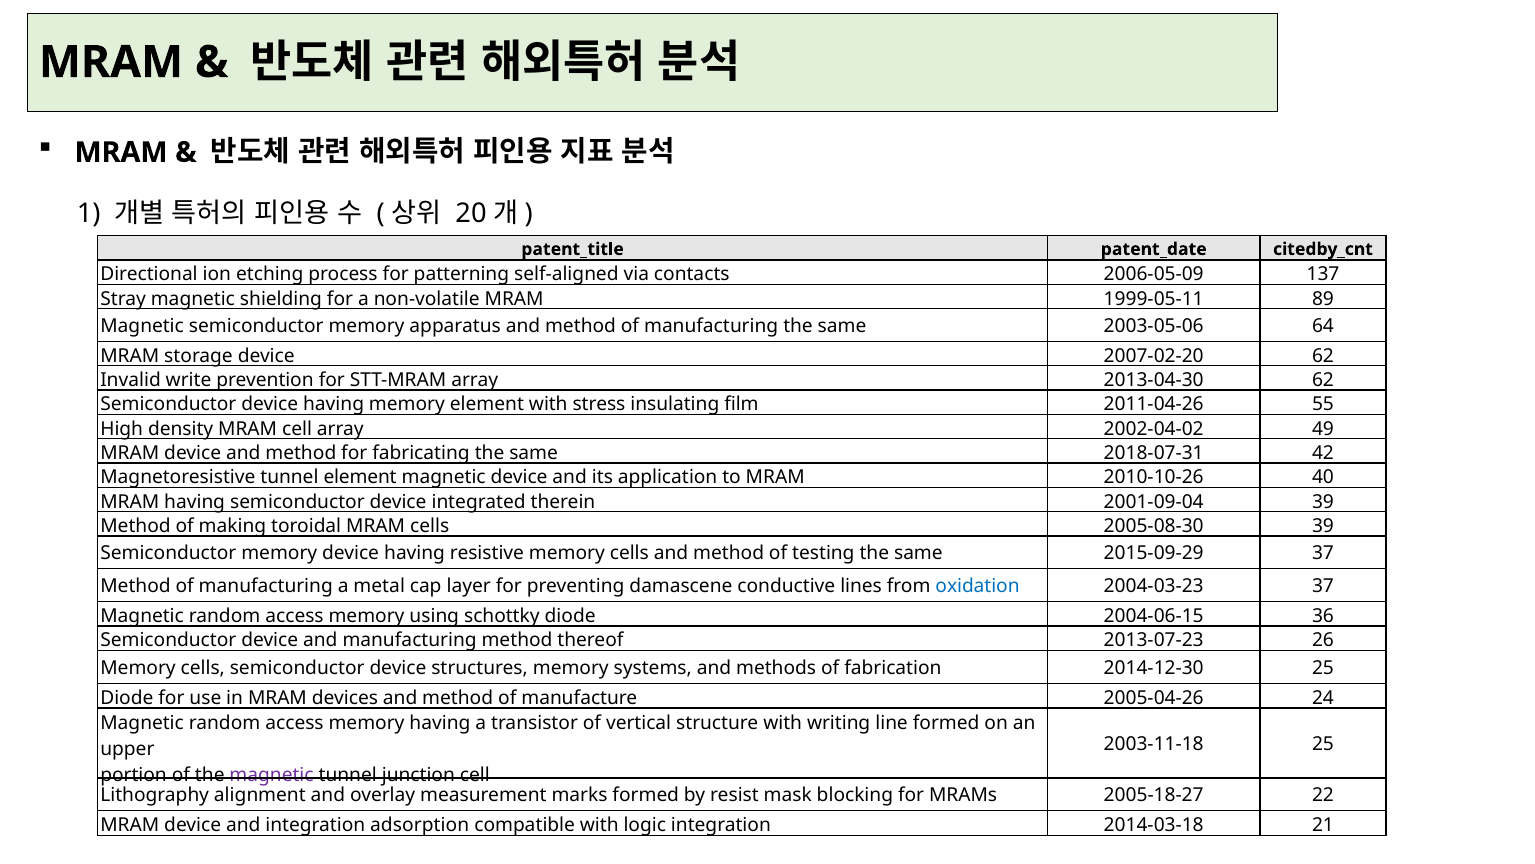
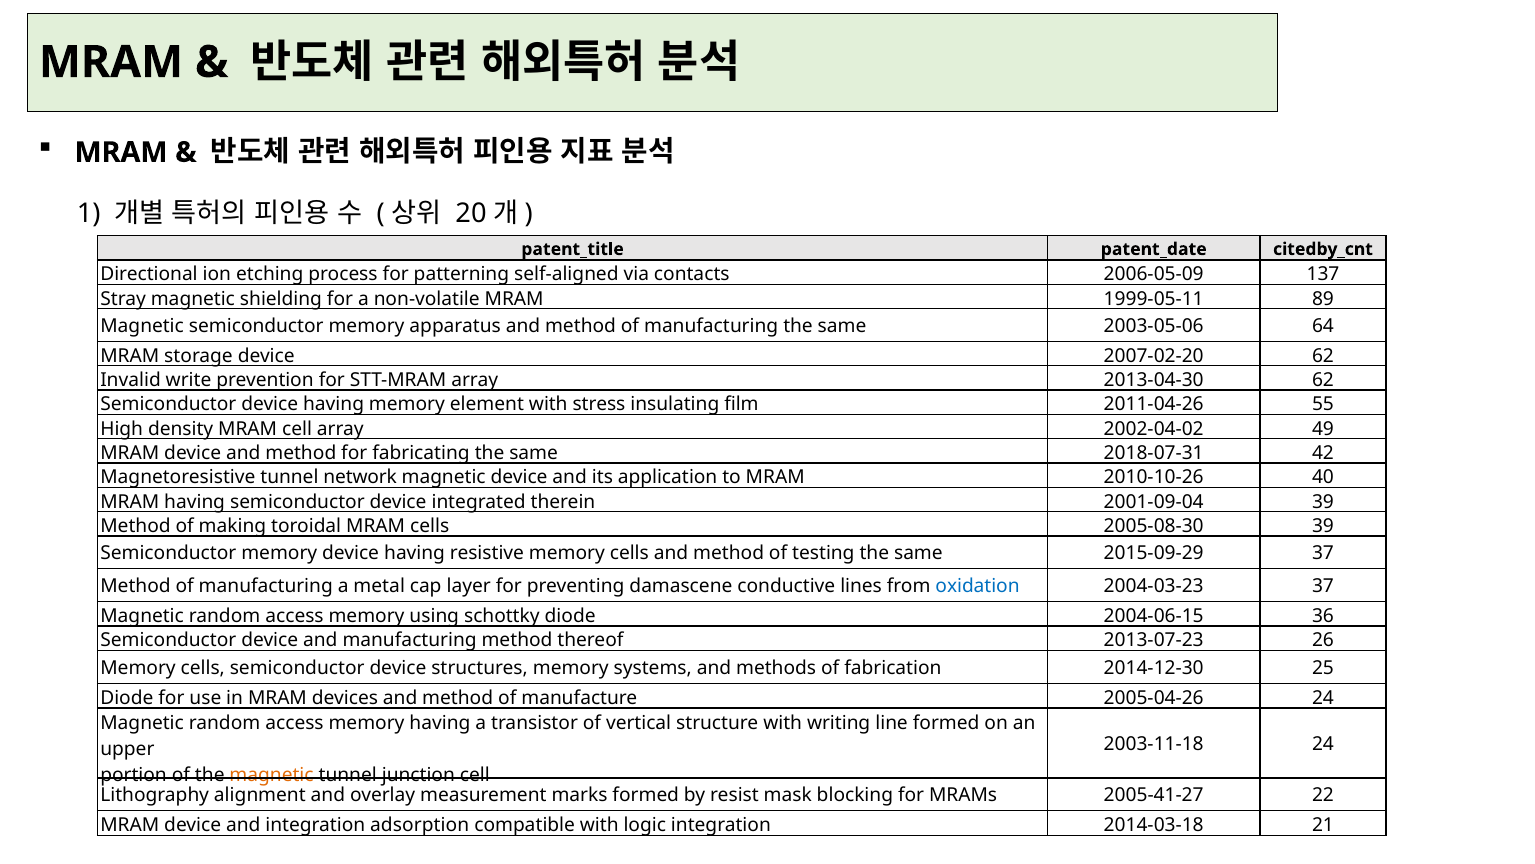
tunnel element: element -> network (360, 477)
2003-11-18 25: 25 -> 24 (1323, 744)
magnetic colour: purple -> orange (272, 774)
2005-18-27: 2005-18-27 -> 2005-41-27 (1154, 795)
